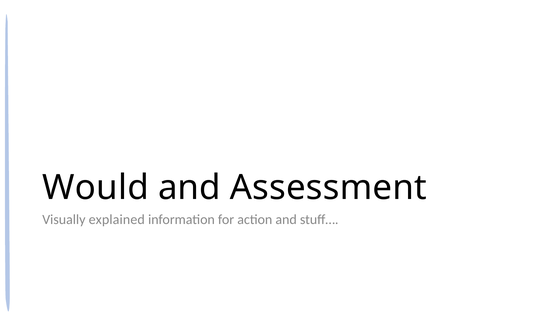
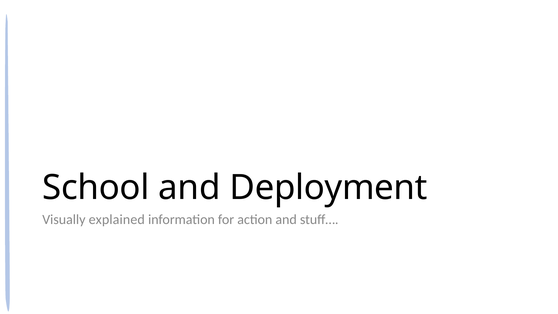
Would: Would -> School (96, 188)
Assessment: Assessment -> Deployment (329, 188)
